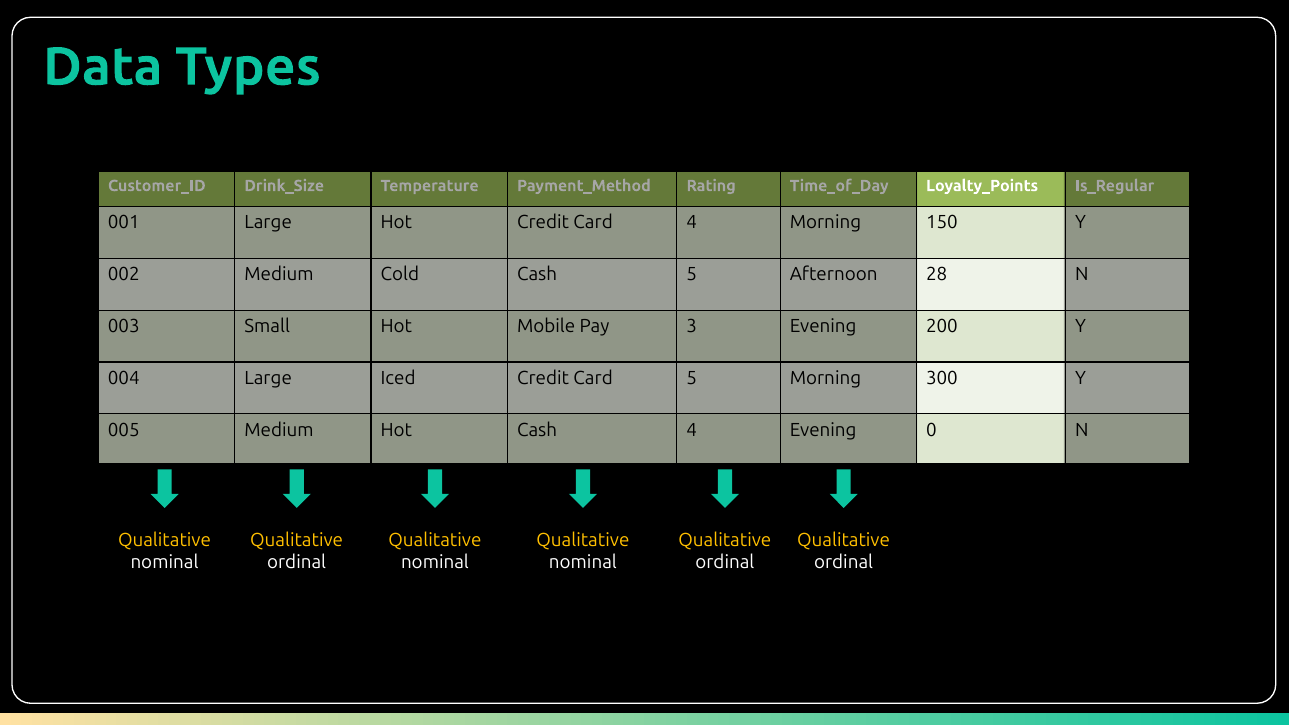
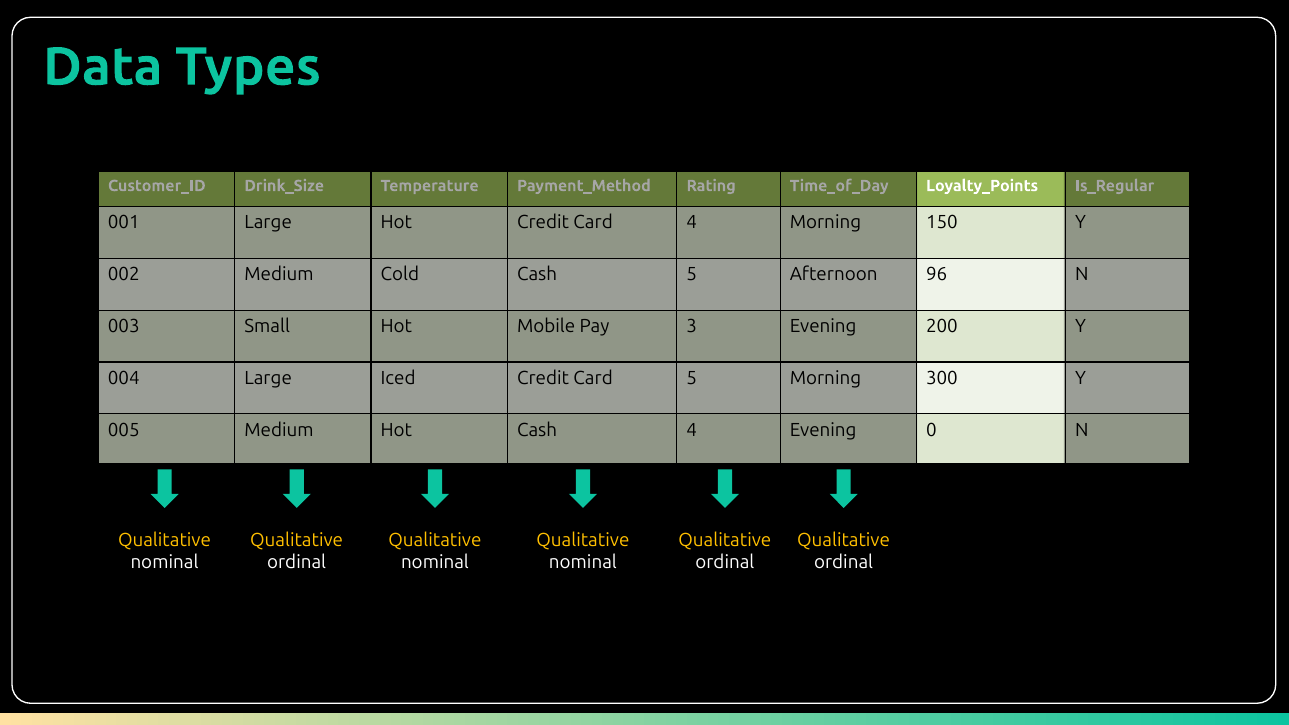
28: 28 -> 96 (937, 274)
